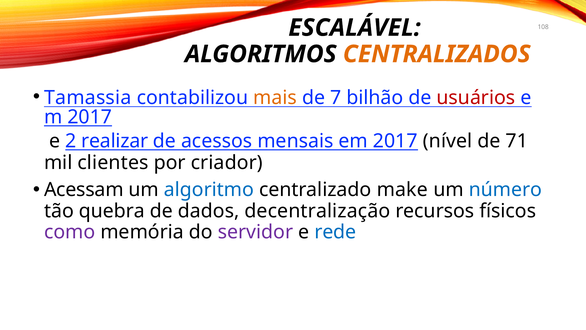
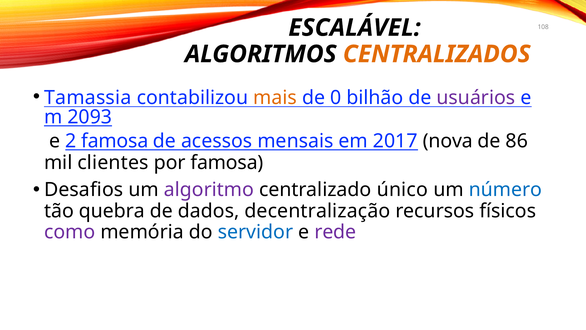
7: 7 -> 0 (336, 98)
usuários colour: red -> purple (476, 98)
2017: 2017 -> 2093 (90, 117)
2 realizar: realizar -> famosa (115, 141)
nível: nível -> nova (448, 141)
71: 71 -> 86 (517, 141)
por criador: criador -> famosa (227, 162)
Acessam: Acessam -> Desafios (84, 190)
algoritmo colour: blue -> purple (209, 190)
make: make -> único (402, 190)
servidor colour: purple -> blue (256, 232)
rede colour: blue -> purple (335, 232)
